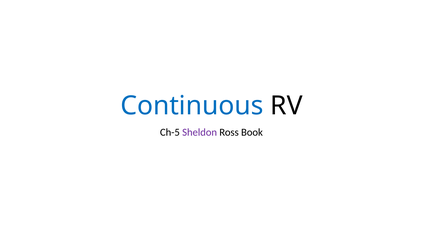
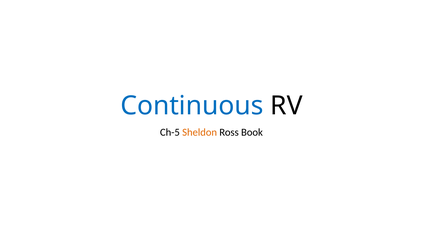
Sheldon colour: purple -> orange (200, 132)
